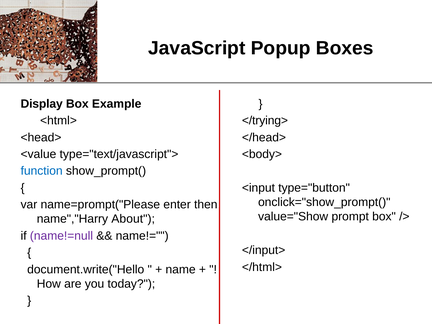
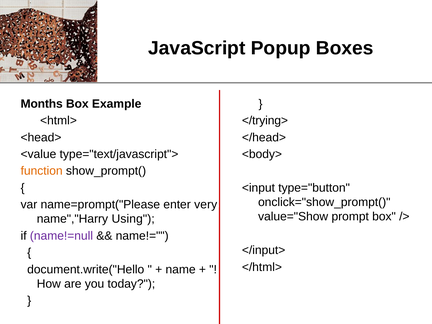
Display: Display -> Months (42, 104)
function colour: blue -> orange (42, 171)
then: then -> very (206, 205)
About: About -> Using (133, 219)
